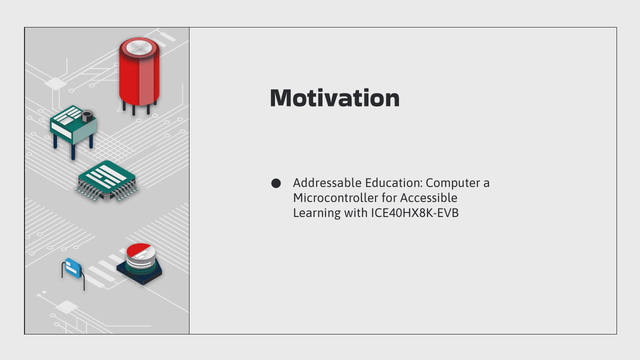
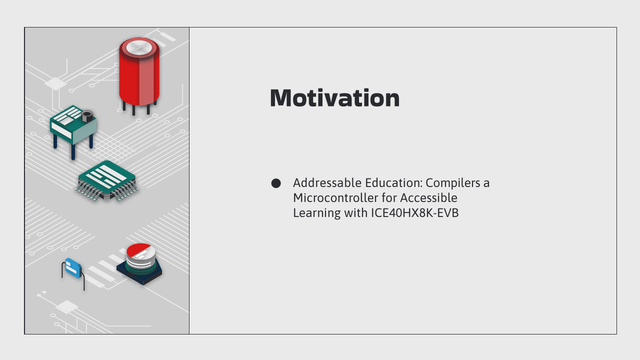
Computer: Computer -> Compilers (453, 183)
